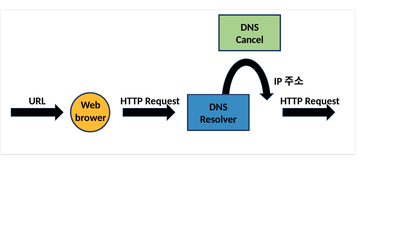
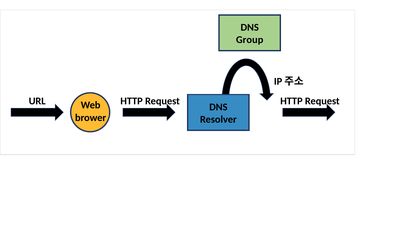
Cancel: Cancel -> Group (250, 40)
